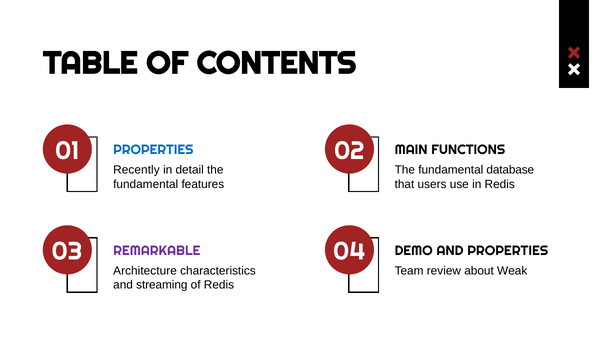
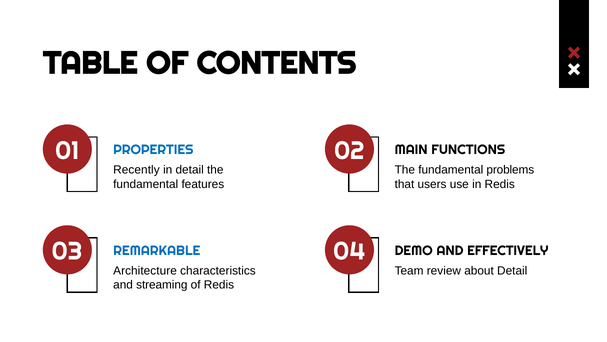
database: database -> problems (510, 170)
REMARKABLE colour: purple -> blue (157, 250)
AND PROPERTIES: PROPERTIES -> EFFECTIVELY (508, 250)
about Weak: Weak -> Detail (512, 270)
